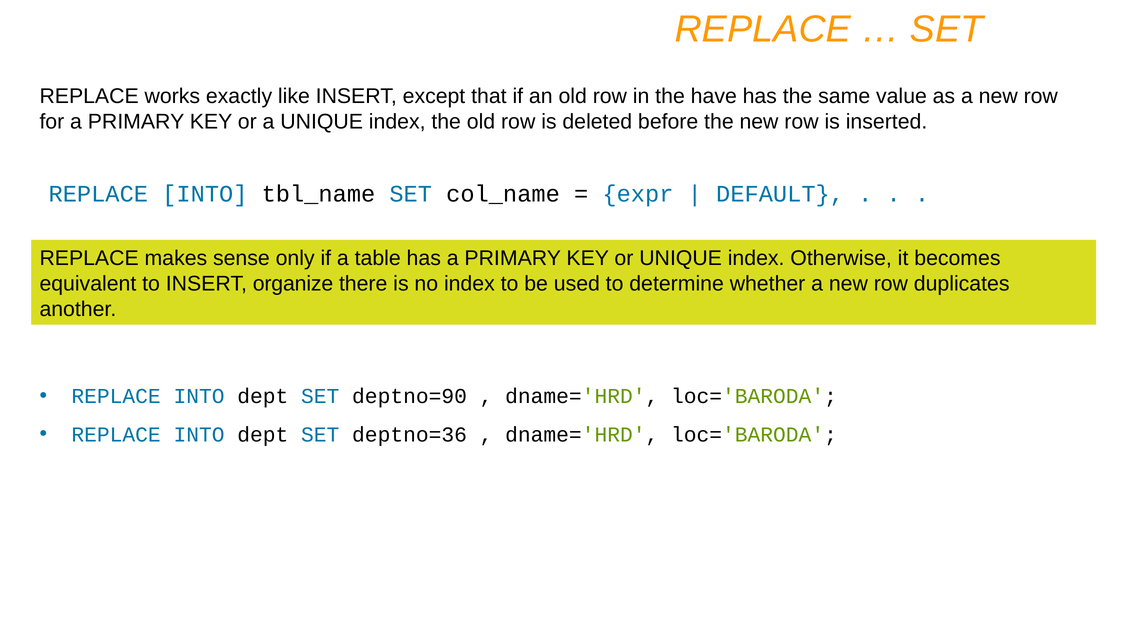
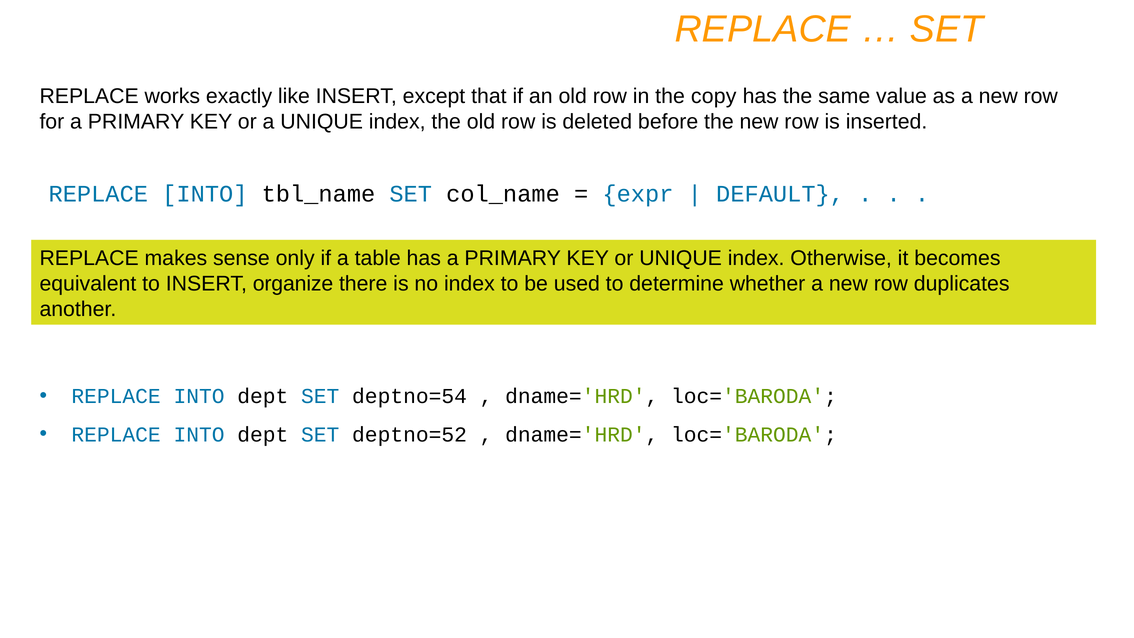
have: have -> copy (714, 96)
deptno=90: deptno=90 -> deptno=54 (410, 396)
deptno=36: deptno=36 -> deptno=52 (410, 435)
